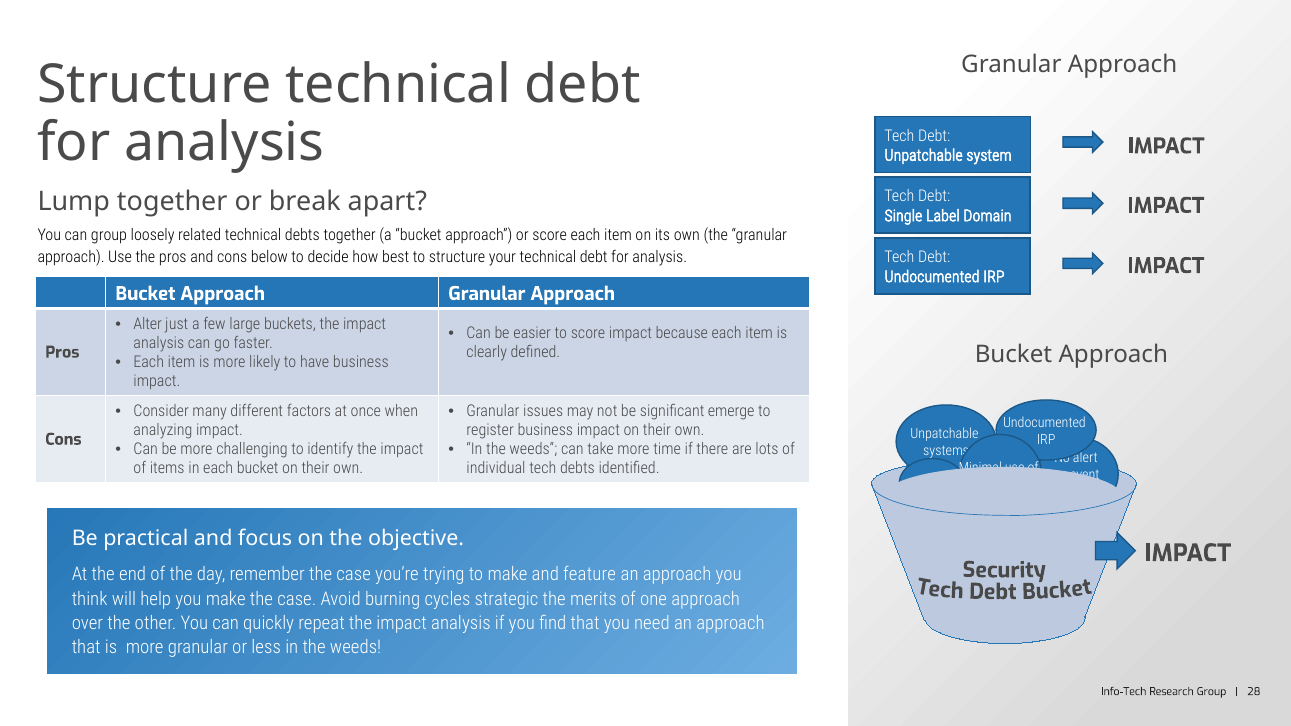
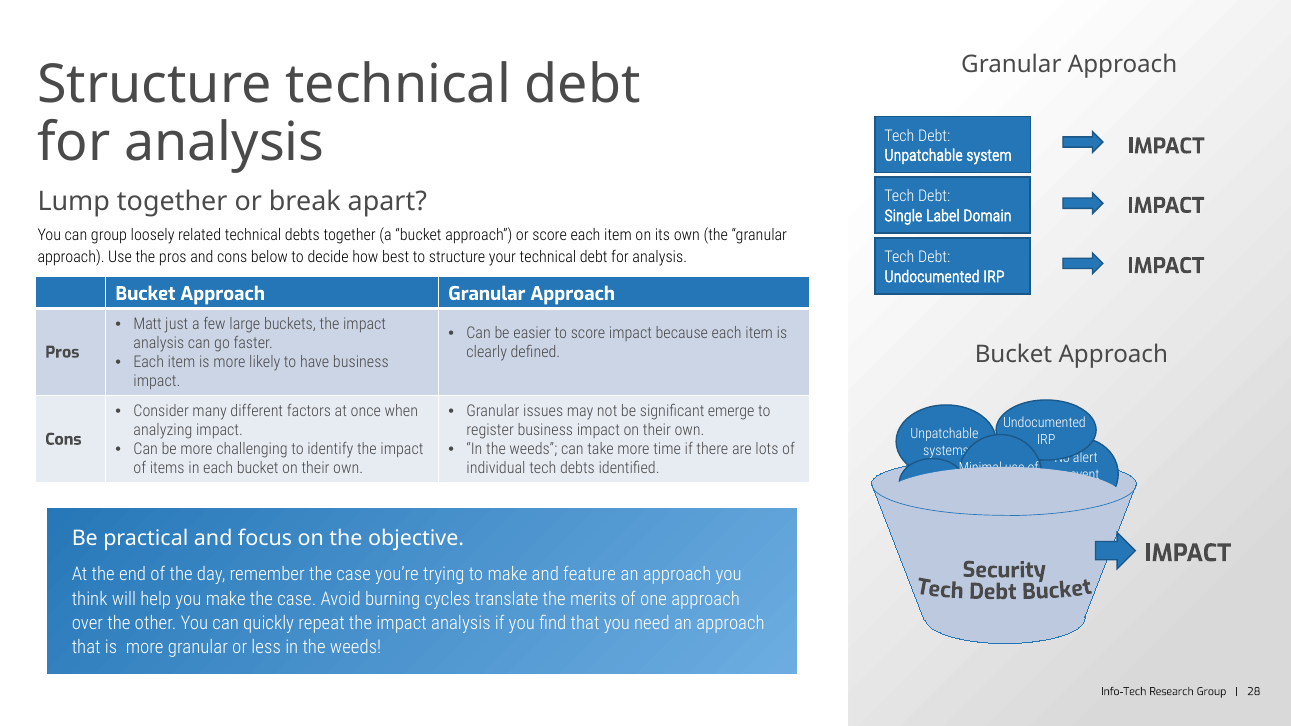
Alter: Alter -> Matt (148, 324)
strategic: strategic -> translate (507, 599)
